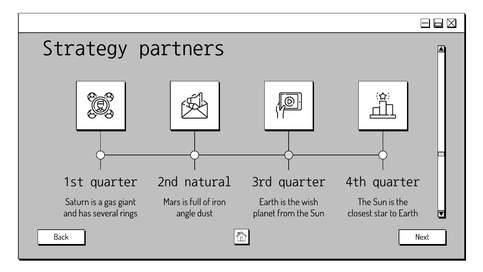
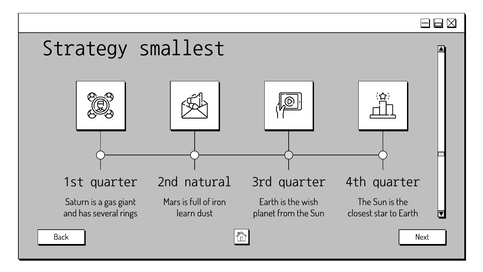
partners: partners -> smallest (182, 47)
angle: angle -> learn (186, 213)
